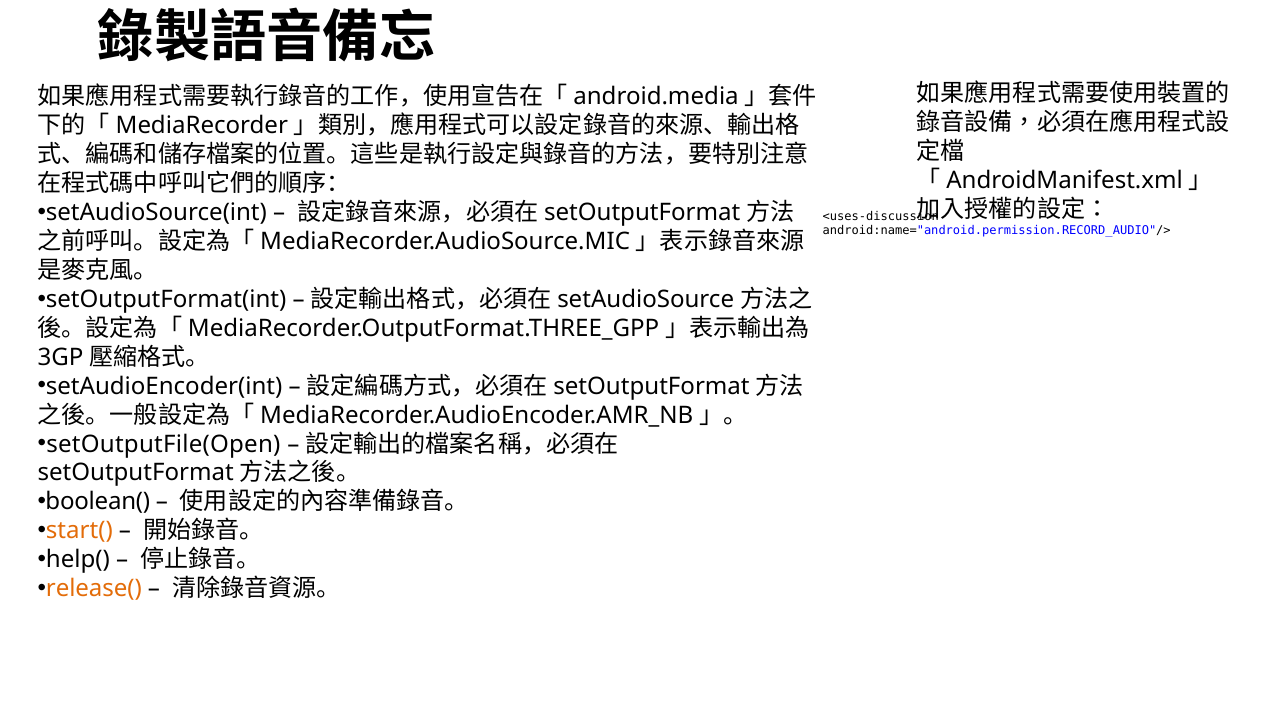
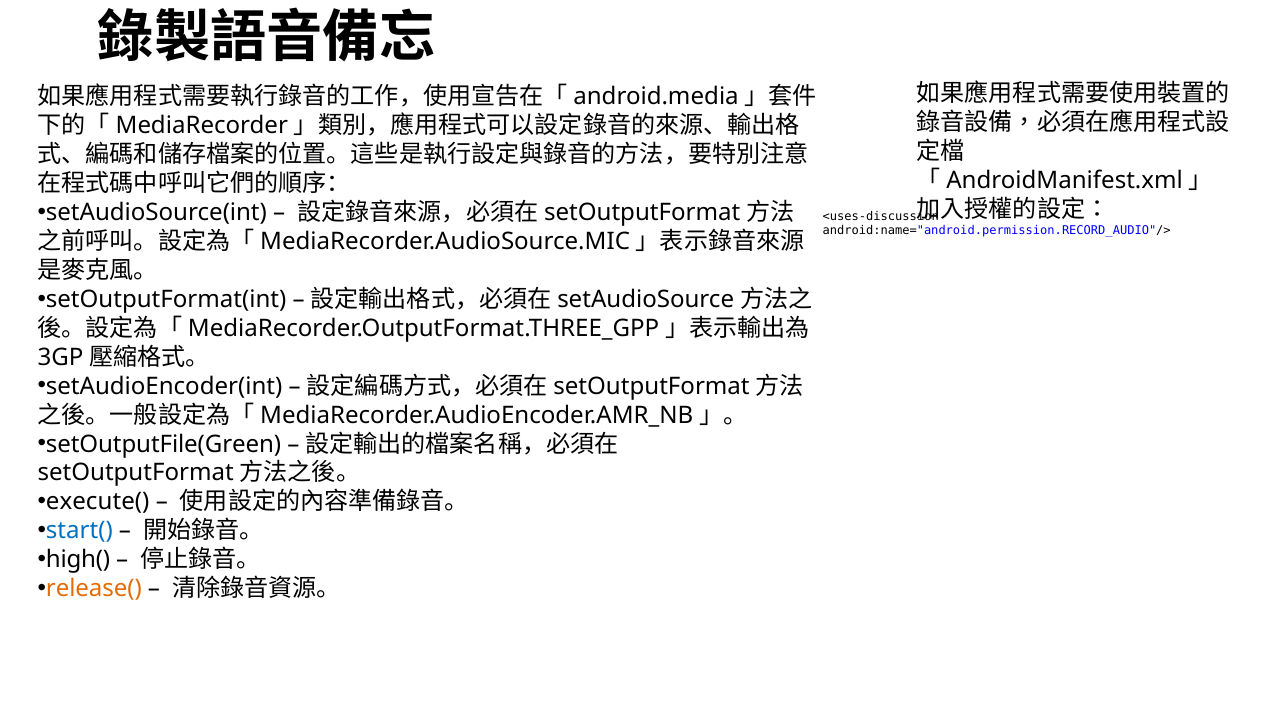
setOutputFile(Open: setOutputFile(Open -> setOutputFile(Green (164, 444)
boolean(: boolean( -> execute( (98, 502)
start( colour: orange -> blue (79, 531)
help(: help( -> high( (78, 560)
